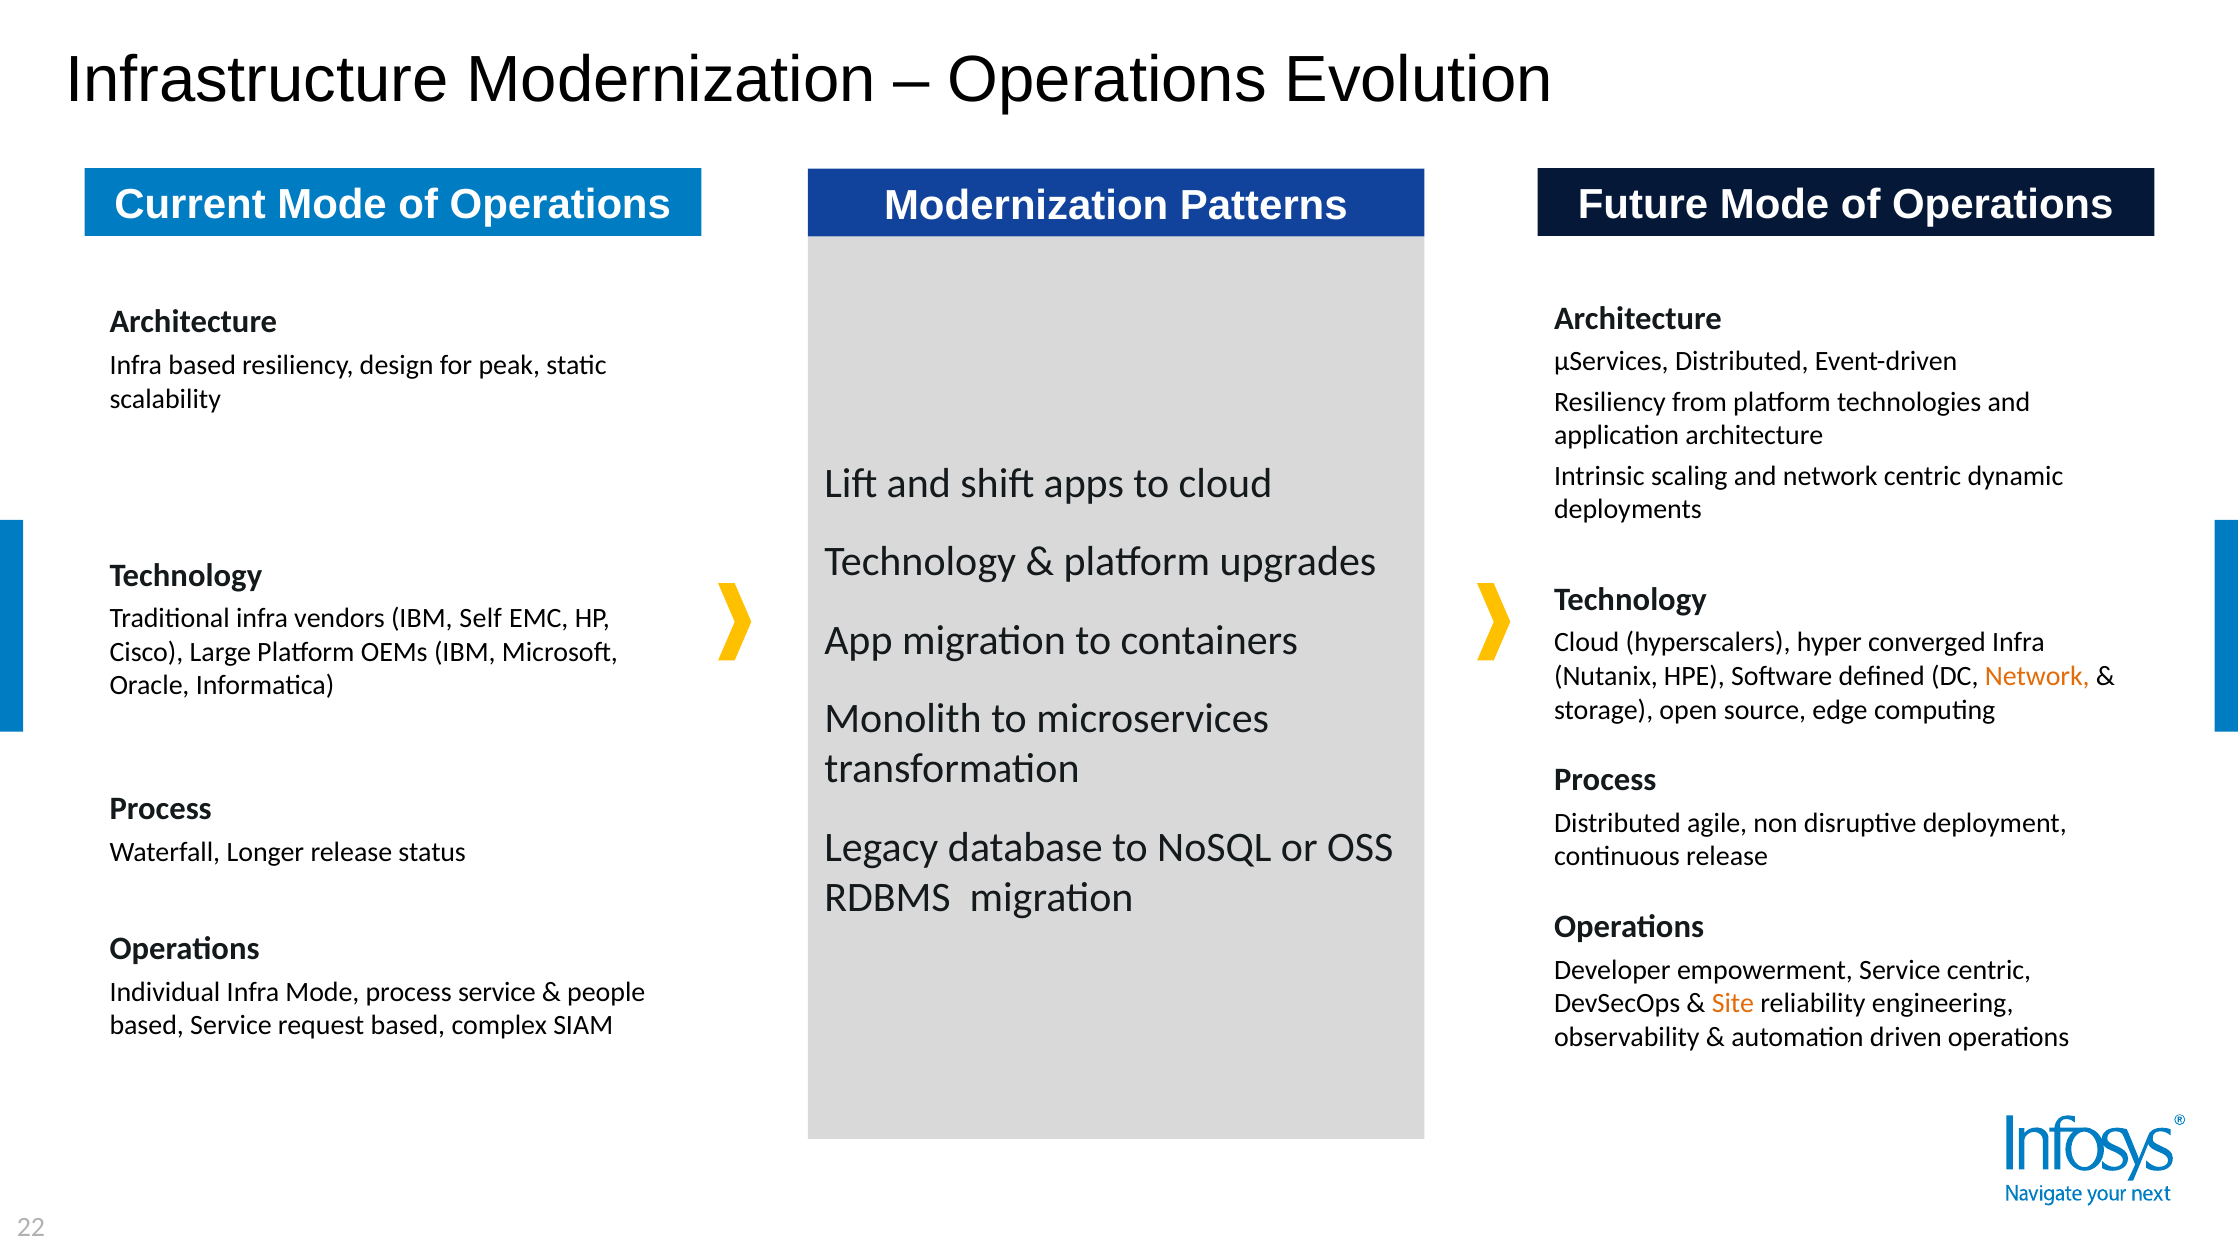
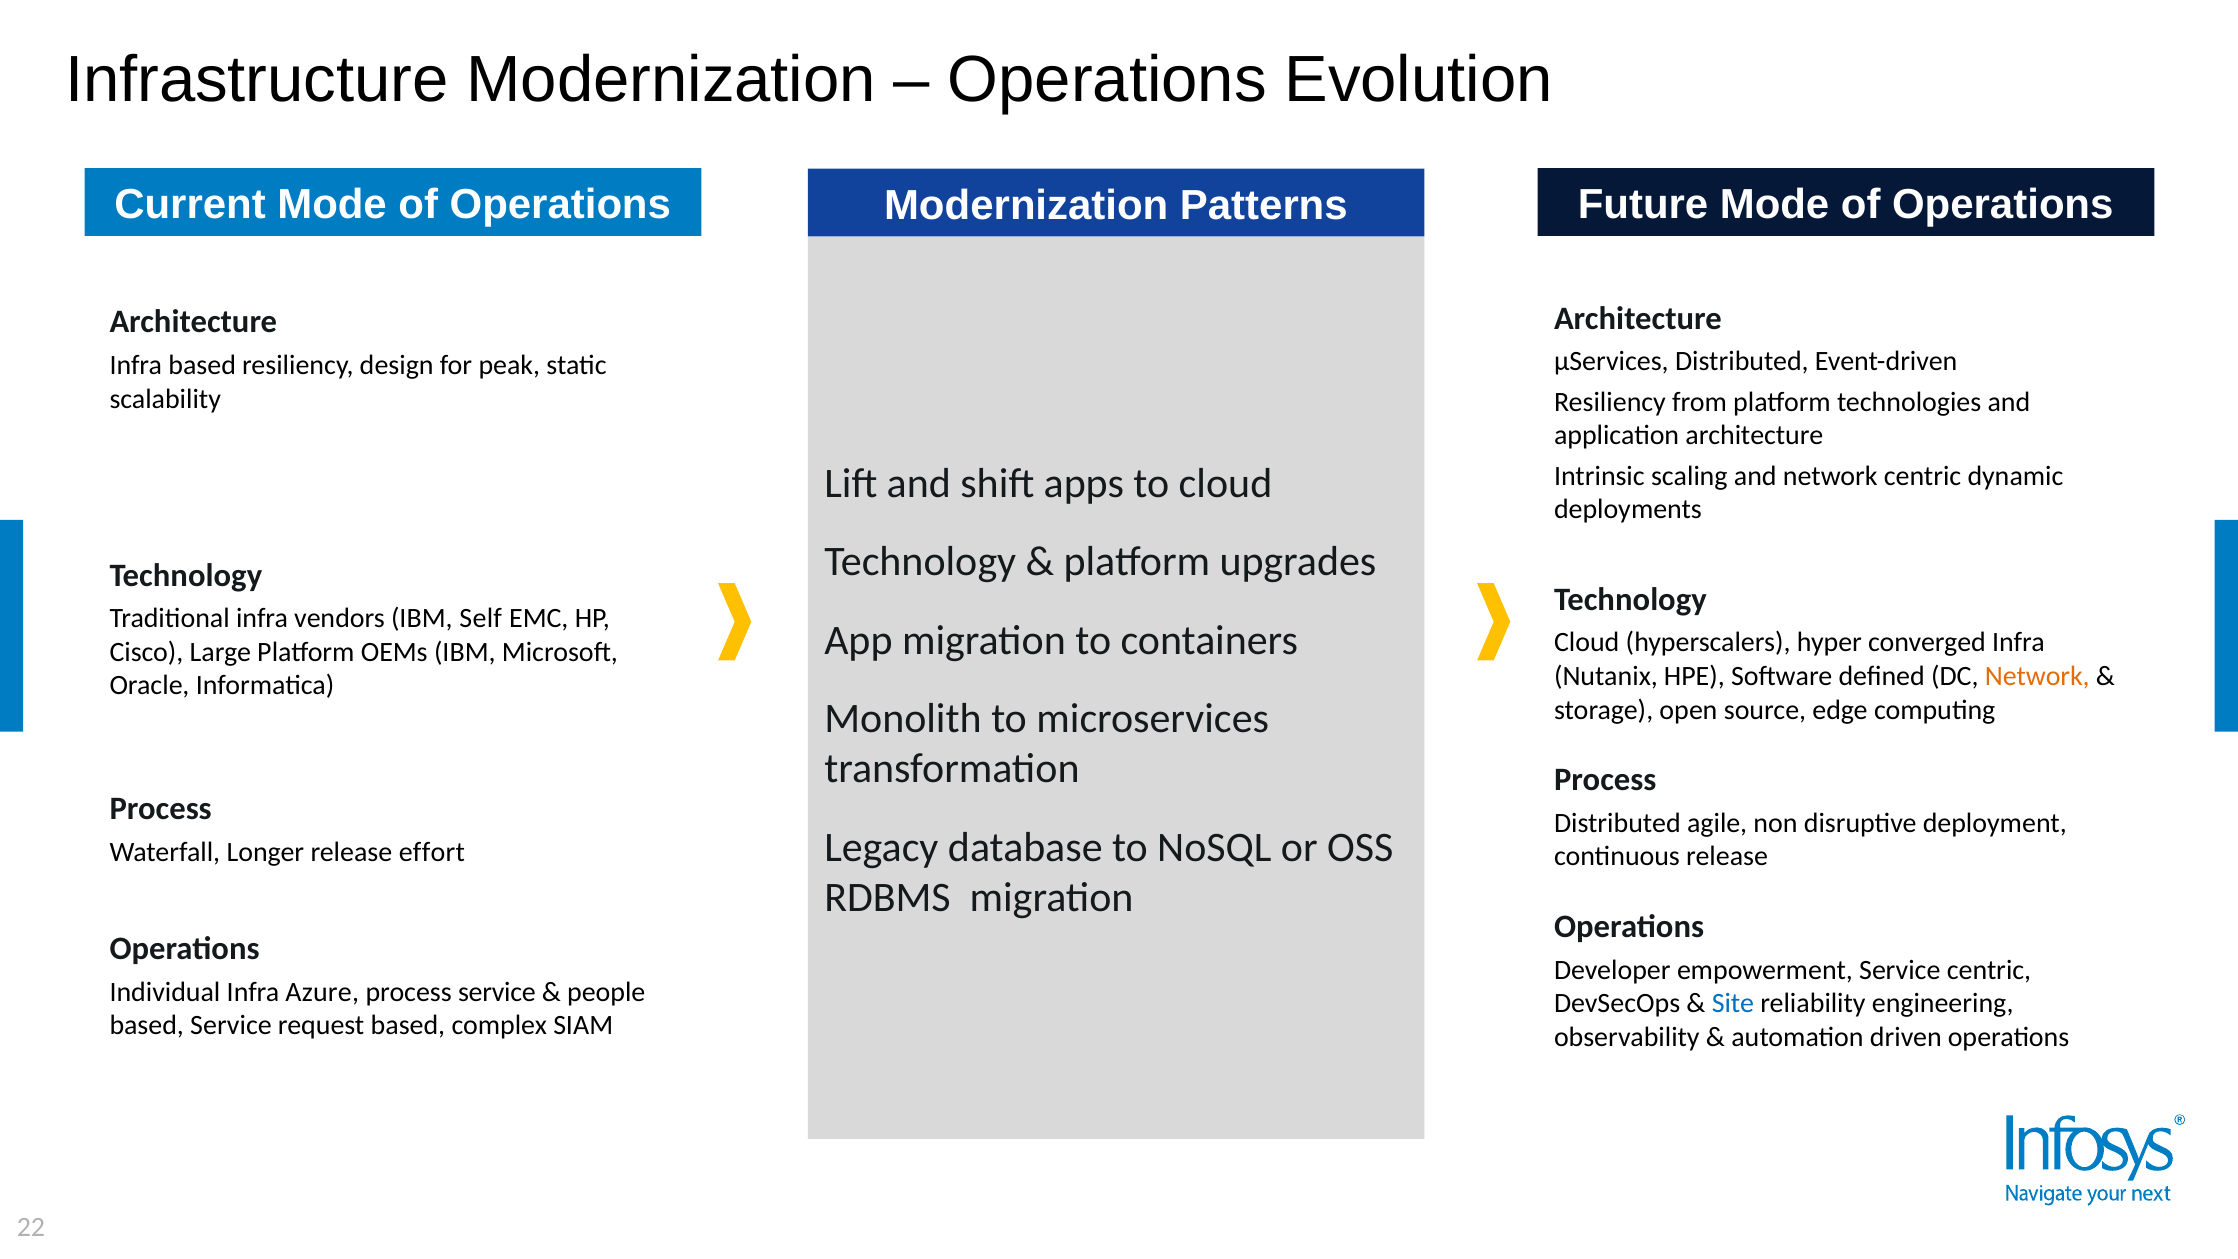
status: status -> effort (432, 852)
Infra Mode: Mode -> Azure (322, 992)
Site colour: orange -> blue (1733, 1004)
